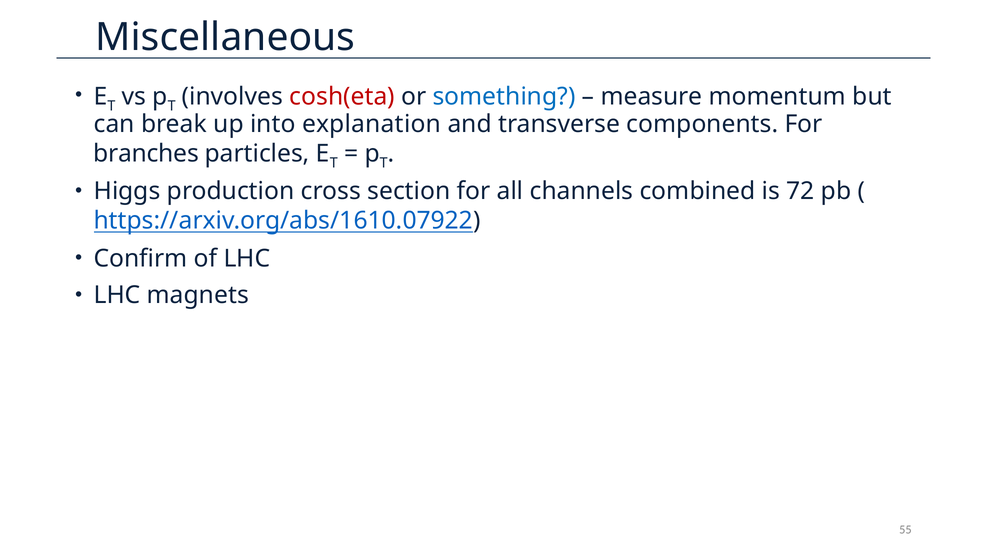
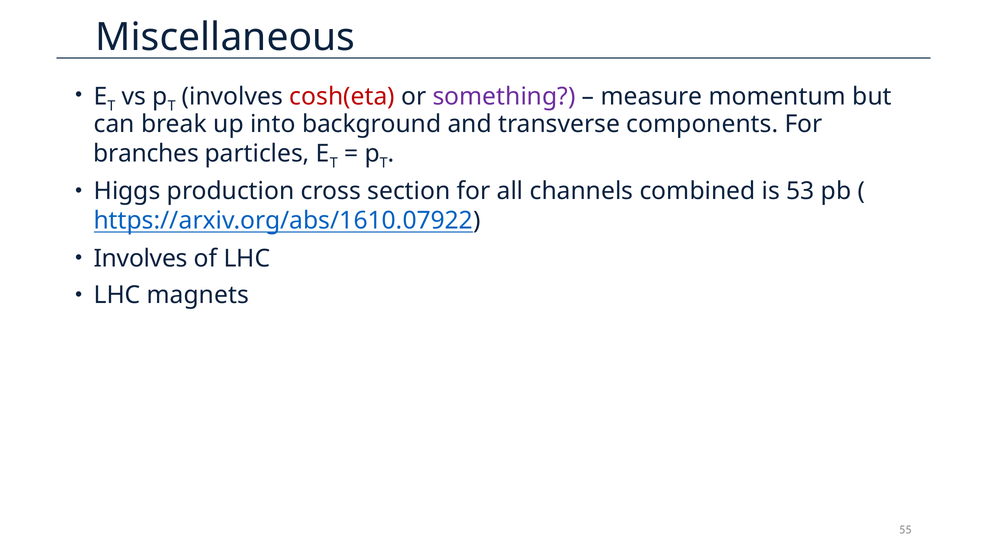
something colour: blue -> purple (504, 97)
explanation: explanation -> background (372, 124)
72: 72 -> 53 (800, 191)
Confirm: Confirm -> Involves (141, 258)
